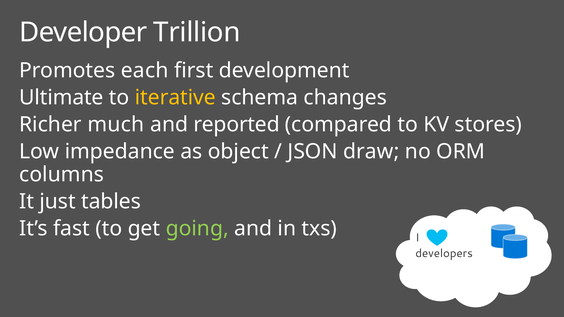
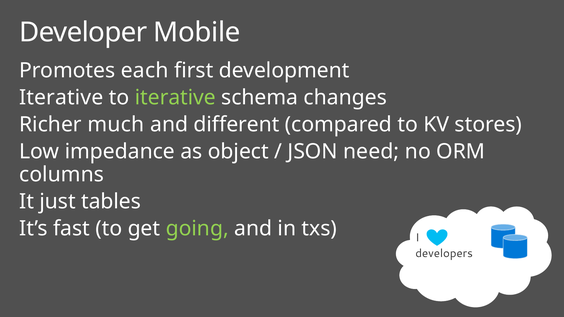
Trillion: Trillion -> Mobile (197, 32)
Ultimate: Ultimate -> Iterative (61, 98)
iterative colour: yellow -> light green (175, 98)
reported: reported -> different (236, 125)
draw: draw -> need (371, 152)
